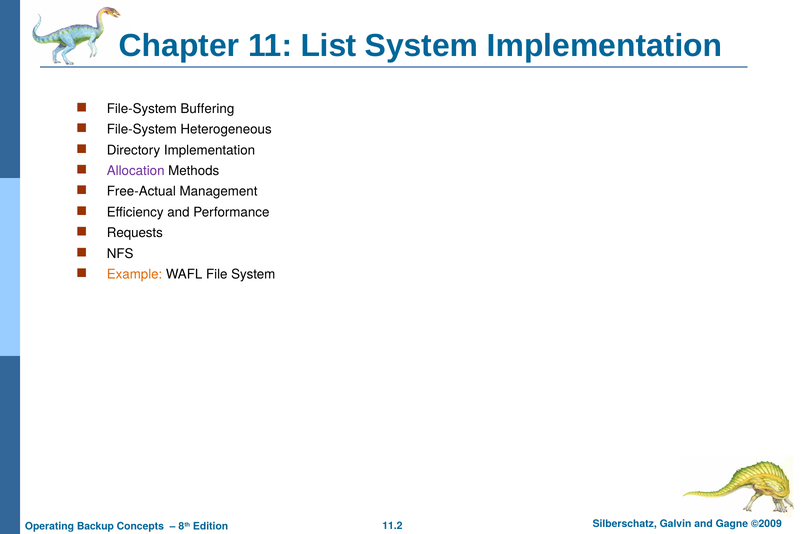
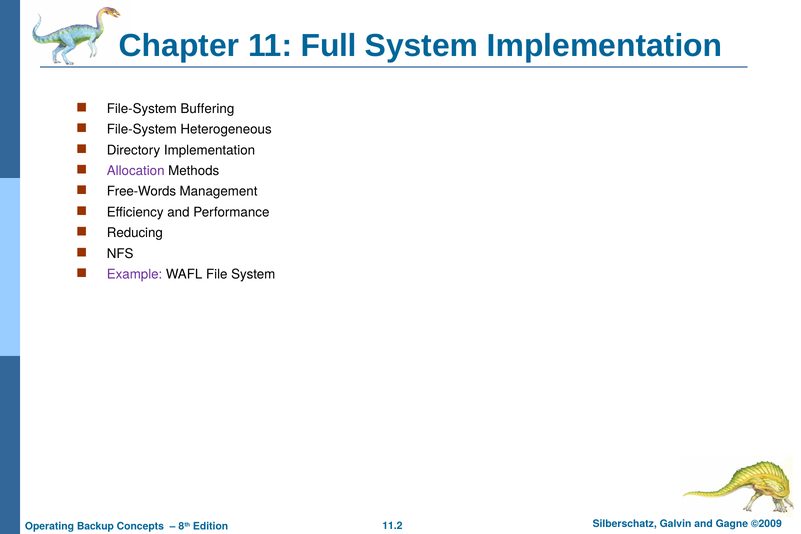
List: List -> Full (329, 46)
Free-Actual: Free-Actual -> Free-Words (141, 192)
Requests: Requests -> Reducing (135, 233)
Example colour: orange -> purple (135, 274)
